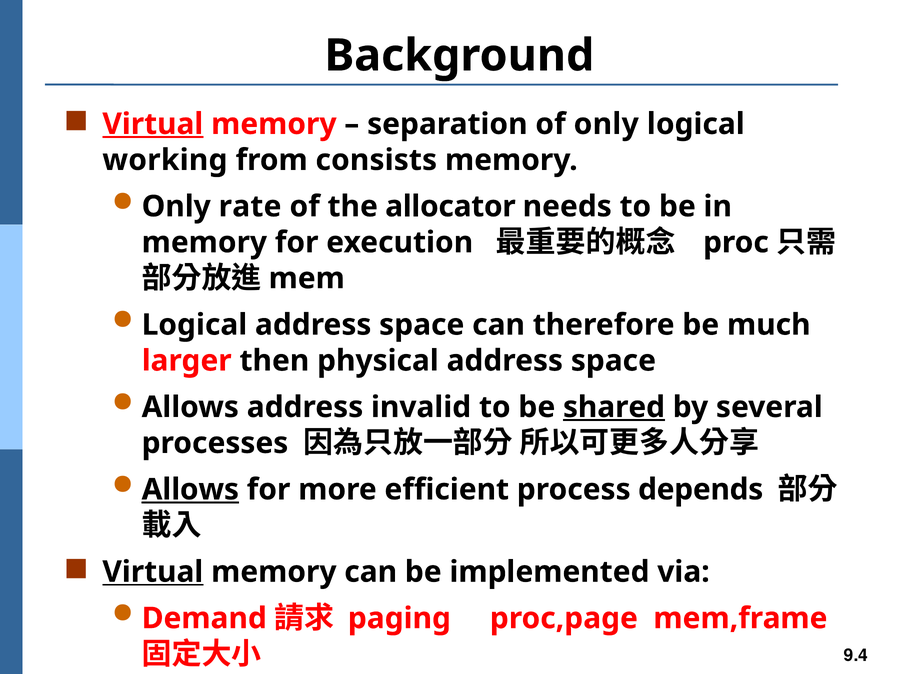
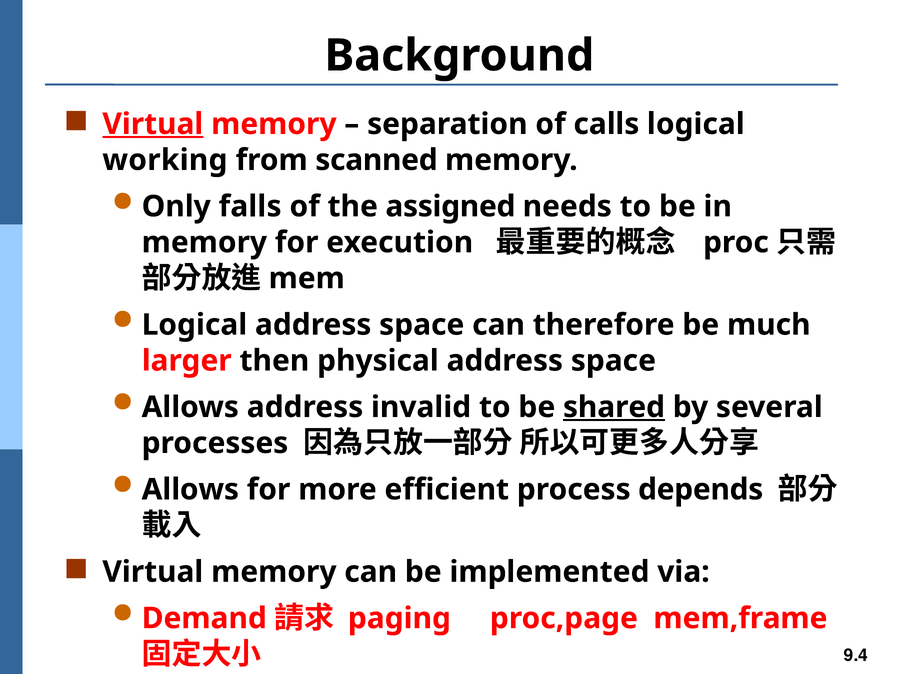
of only: only -> calls (606, 124)
consists: consists -> scanned (376, 160)
rate: rate -> falls (250, 206)
allocator: allocator -> assigned (450, 206)
Allows underline: present -> none (190, 489)
Virtual underline: present -> none (153, 571)
